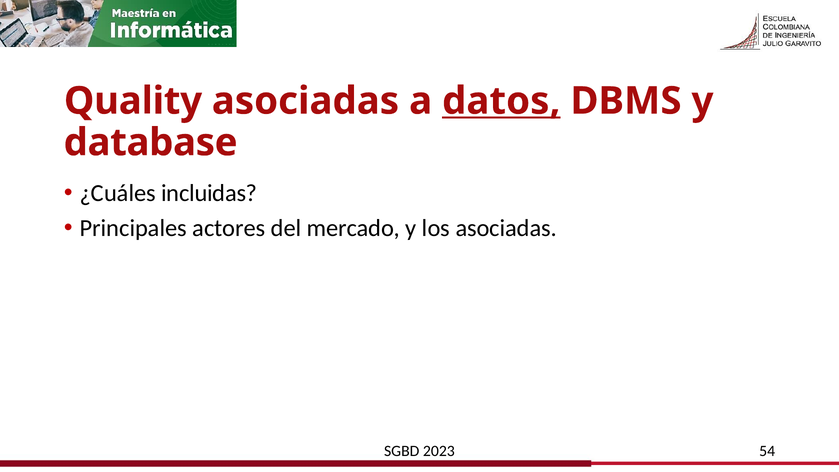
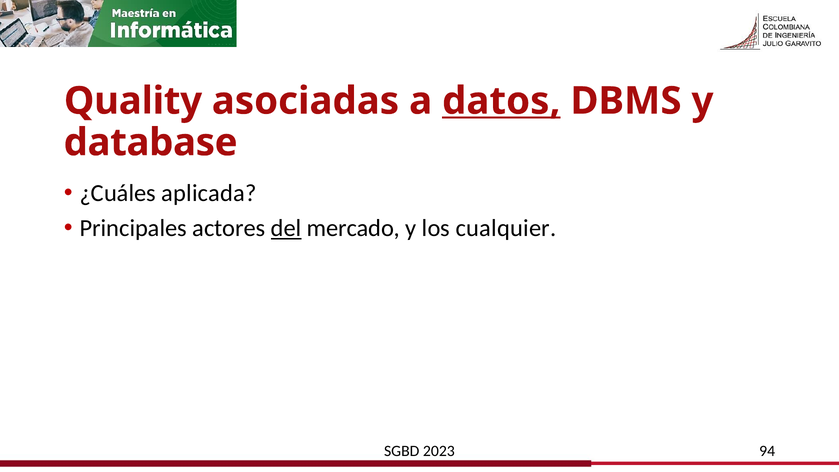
incluidas: incluidas -> aplicada (209, 193)
del underline: none -> present (286, 228)
los asociadas: asociadas -> cualquier (506, 228)
54: 54 -> 94 (767, 451)
